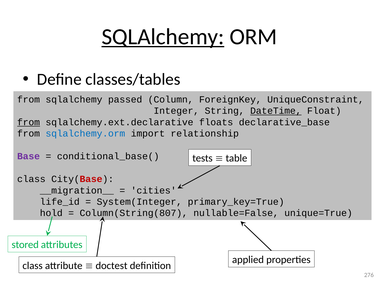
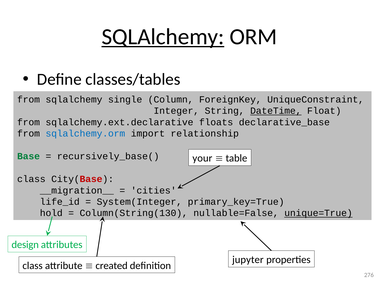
passed: passed -> single (125, 100)
from underline: present -> none (29, 122)
Base colour: purple -> green (29, 156)
conditional_base(: conditional_base( -> recursively_base( (108, 156)
tests: tests -> your (202, 158)
Column(String(807: Column(String(807 -> Column(String(130 (134, 213)
unique=True underline: none -> present (318, 213)
stored: stored -> design (25, 245)
applied: applied -> jupyter (248, 260)
doctest: doctest -> created (112, 266)
